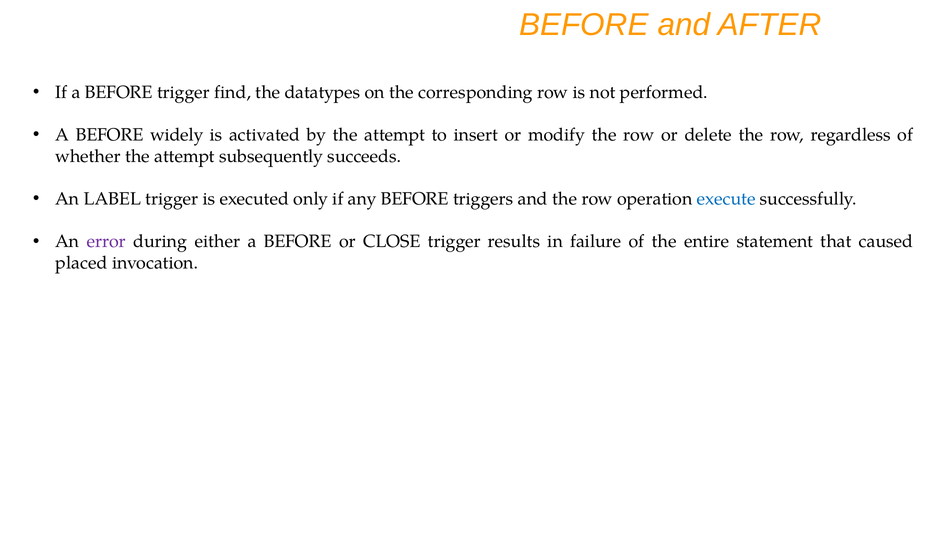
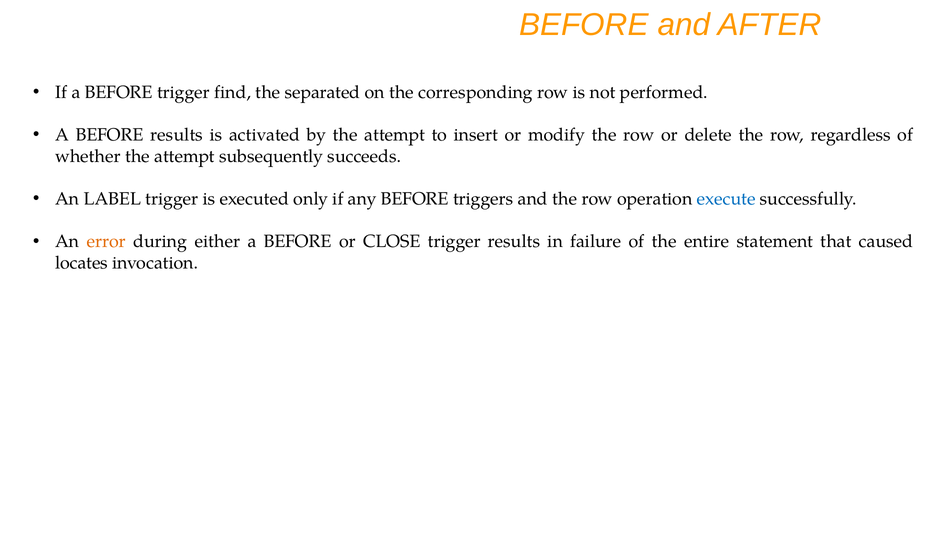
datatypes: datatypes -> separated (323, 92)
BEFORE widely: widely -> results (177, 135)
error colour: purple -> orange (106, 241)
placed: placed -> locates (82, 263)
